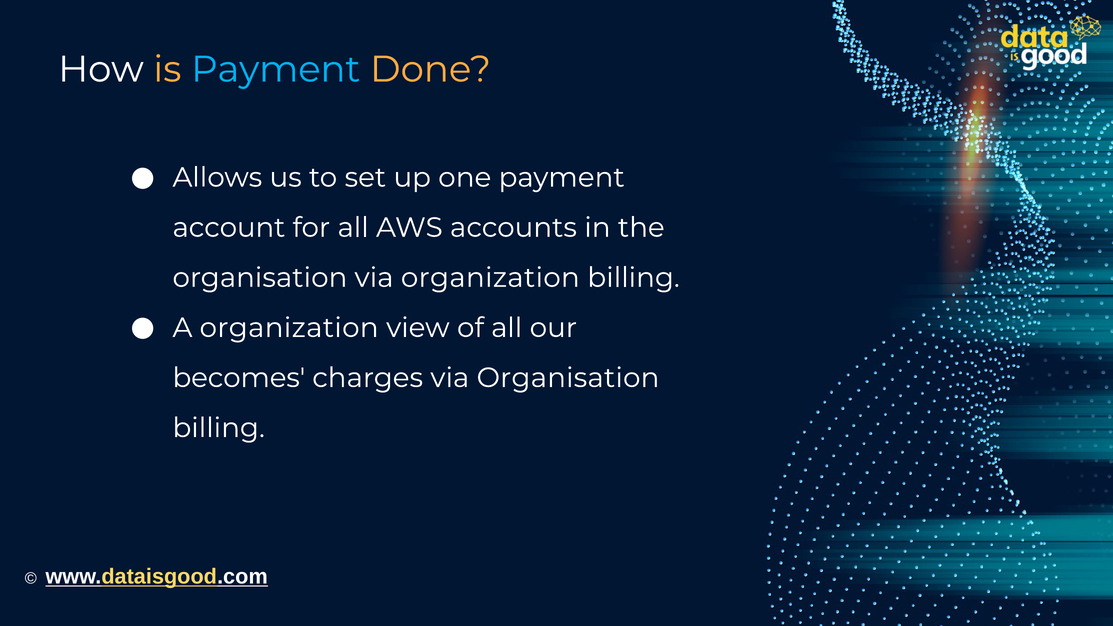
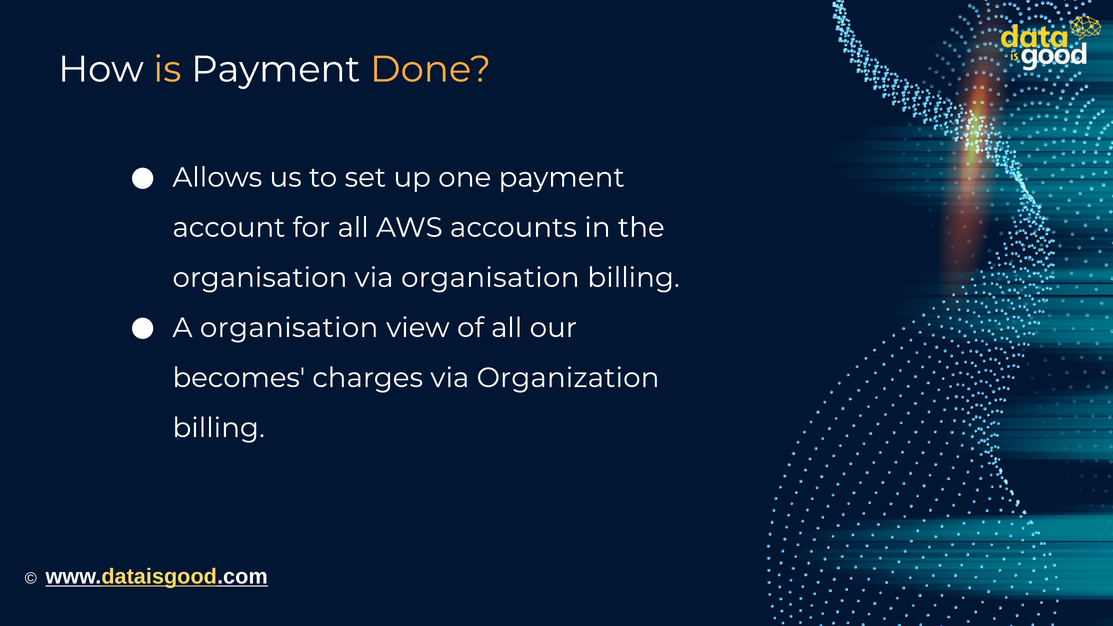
Payment colour: light blue -> white (276, 69)
via organization: organization -> organisation (490, 278)
A organization: organization -> organisation (289, 328)
via Organisation: Organisation -> Organization (568, 378)
